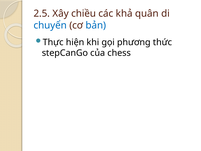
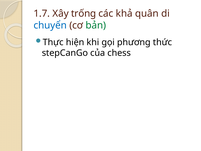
2.5: 2.5 -> 1.7 (42, 14)
chiều: chiều -> trống (84, 14)
bản colour: blue -> green (96, 25)
